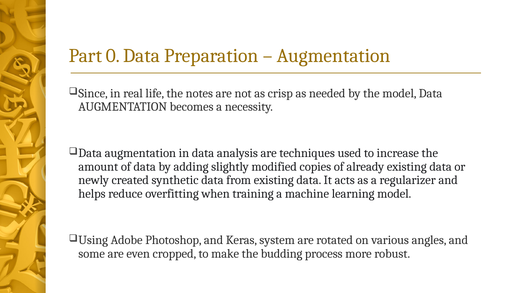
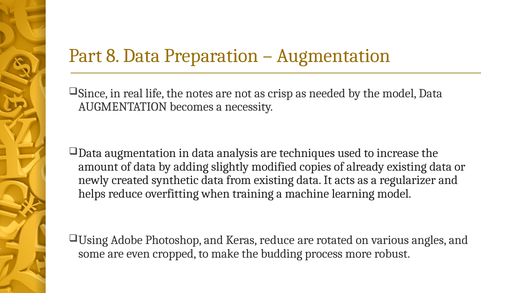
0: 0 -> 8 (113, 56)
Keras system: system -> reduce (277, 240)
